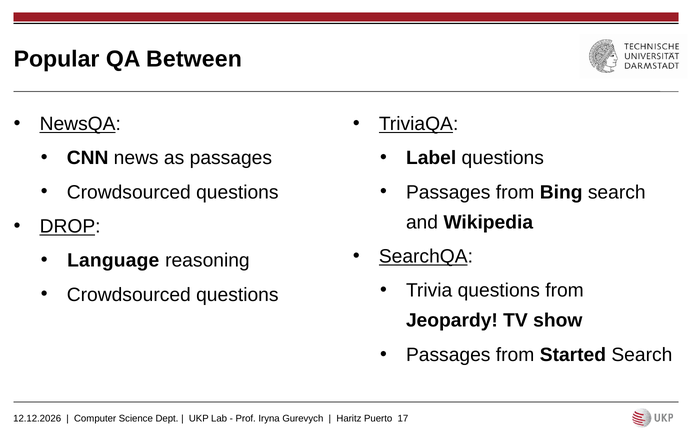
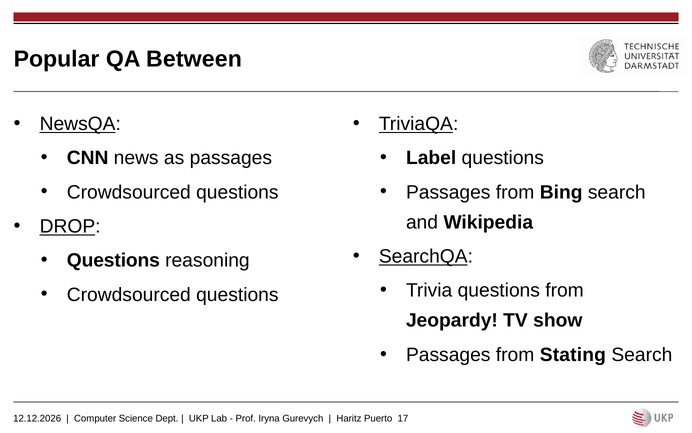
Language: Language -> Questions (113, 260)
Started: Started -> Stating (573, 354)
